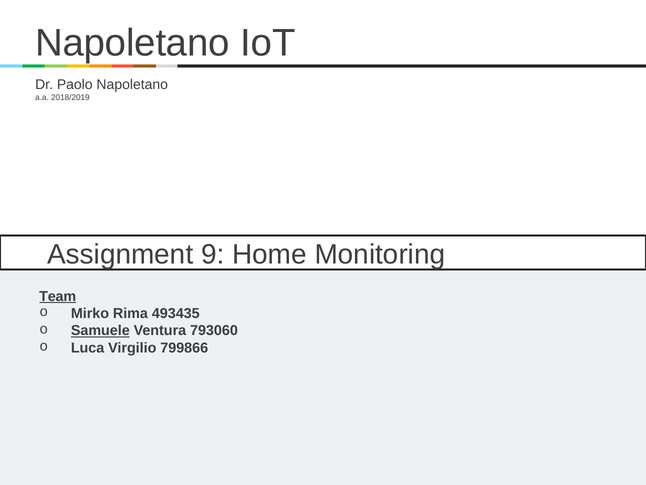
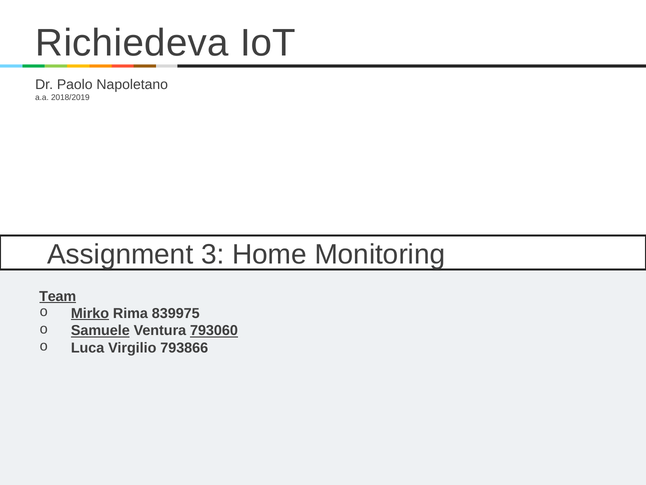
Napoletano: Napoletano -> Richiedeva (132, 43)
9: 9 -> 3 (213, 254)
Mirko underline: none -> present (90, 313)
493435: 493435 -> 839975 (176, 313)
793060 underline: none -> present (214, 330)
799866: 799866 -> 793866 (184, 348)
